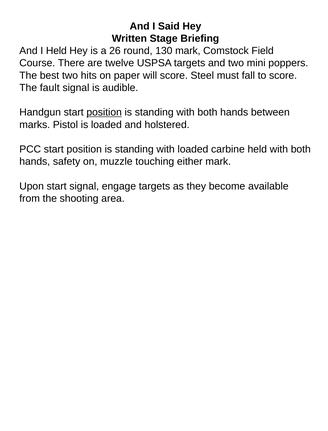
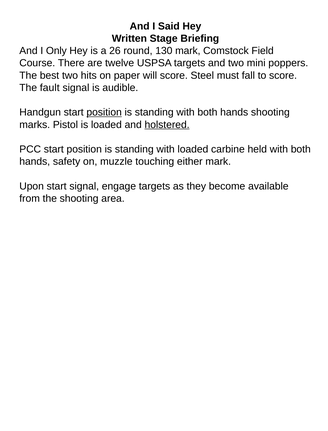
I Held: Held -> Only (56, 51)
hands between: between -> shooting (270, 112)
holstered underline: none -> present (167, 125)
